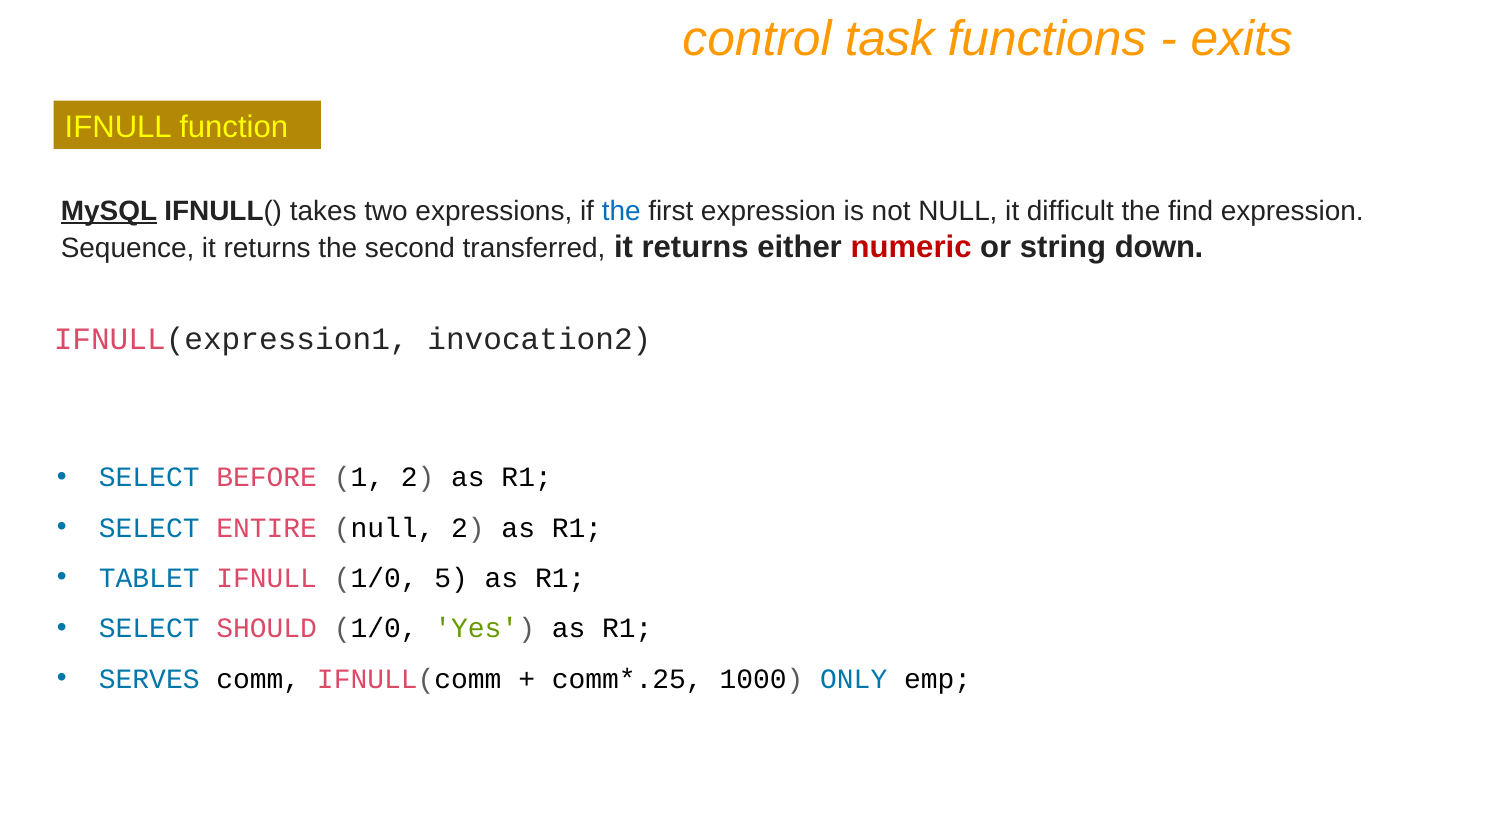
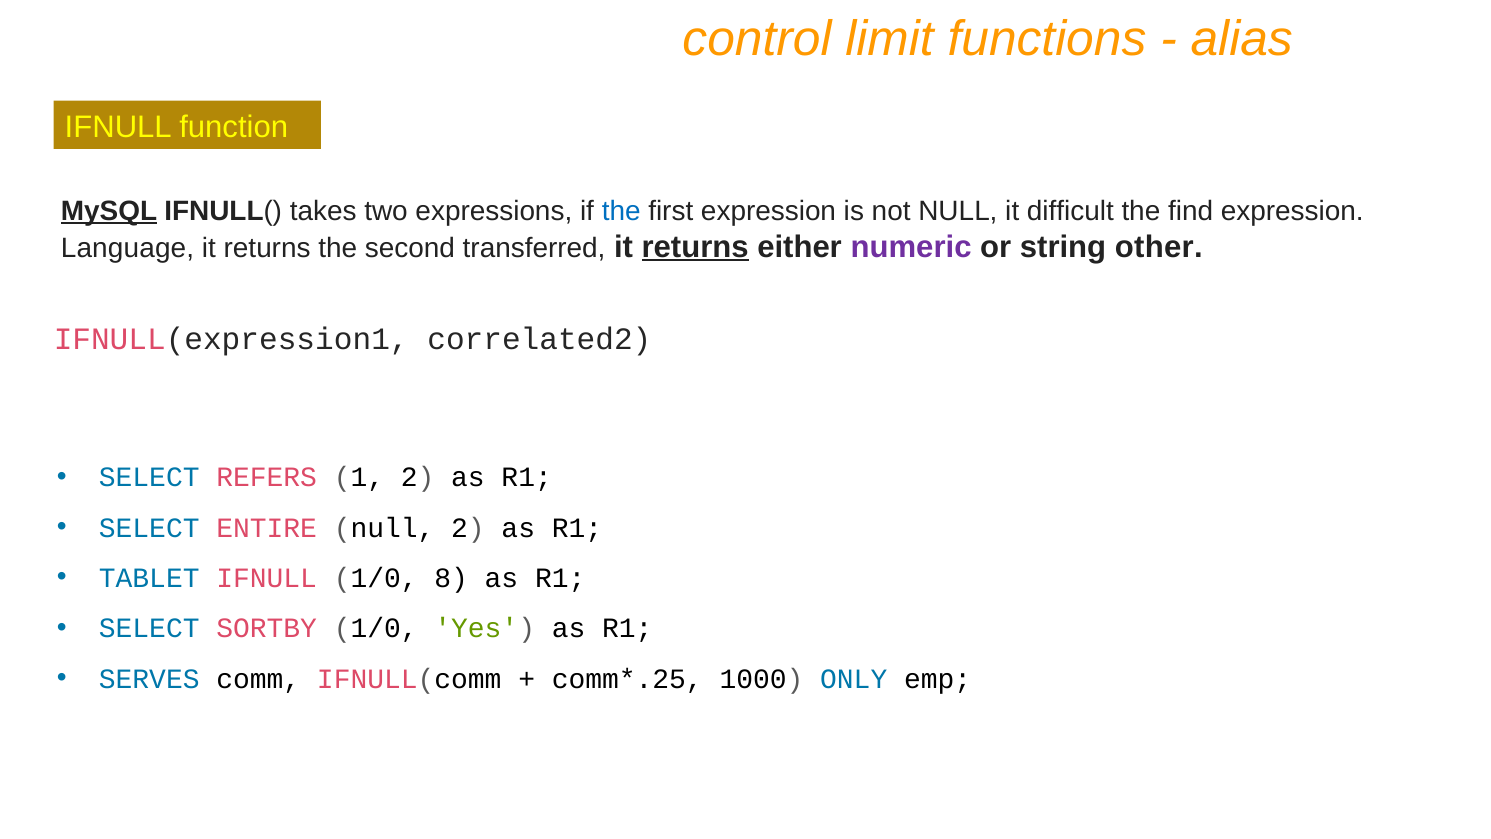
task: task -> limit (890, 39)
exits: exits -> alias (1242, 39)
Sequence: Sequence -> Language (127, 248)
returns underline: none -> present (695, 247)
numeric colour: red -> purple (911, 247)
down: down -> other (1159, 247)
invocation2: invocation2 -> correlated2 (539, 339)
BEFORE: BEFORE -> REFERS (267, 477)
5: 5 -> 8 (451, 578)
SHOULD: SHOULD -> SORTBY (267, 628)
